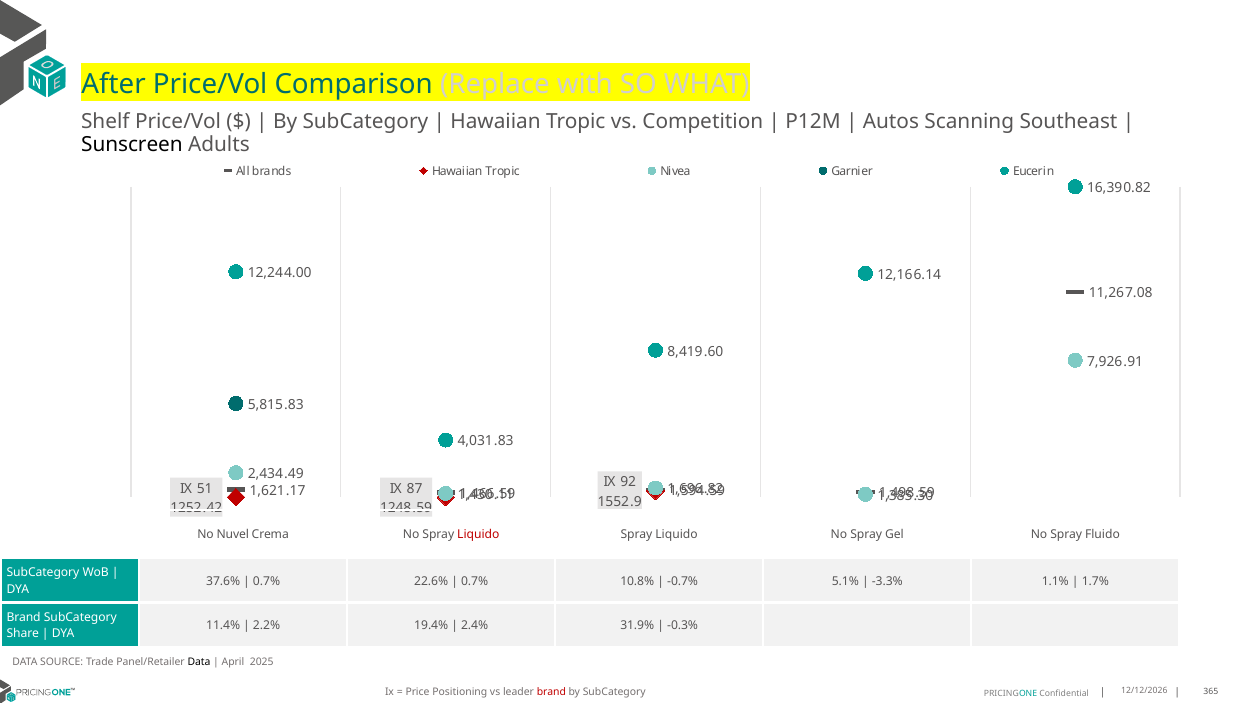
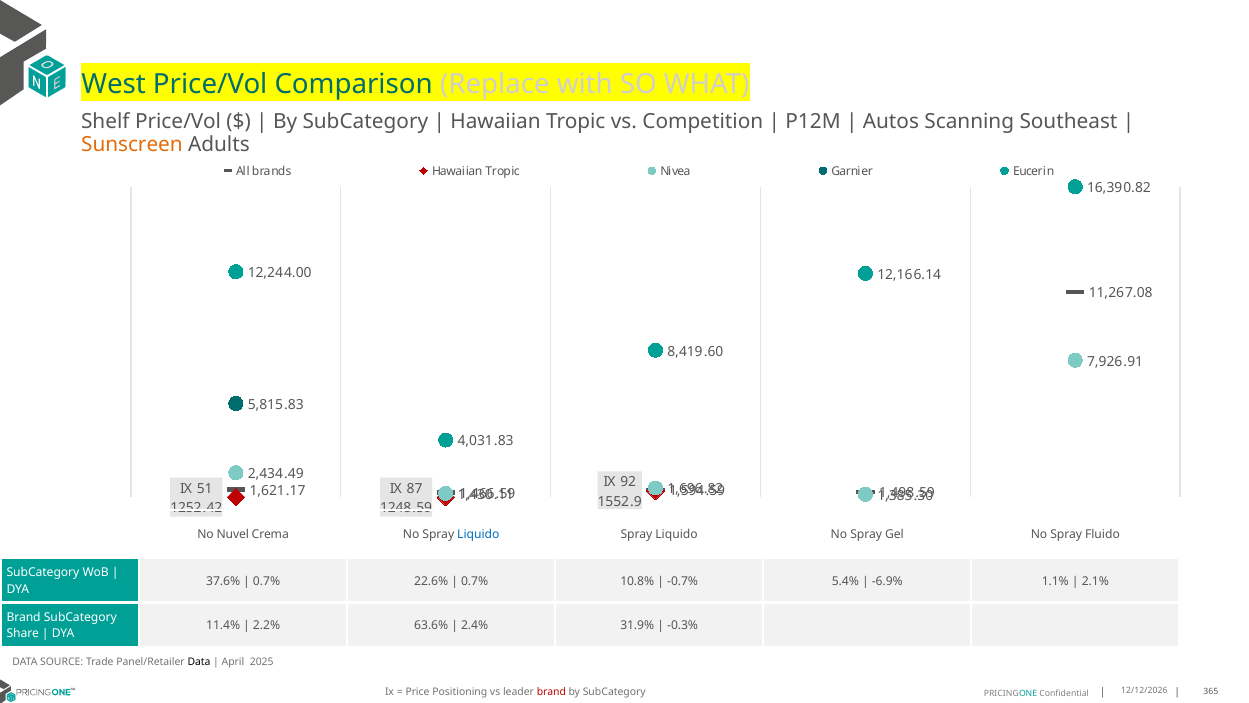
After: After -> West (114, 84)
Sunscreen colour: black -> orange (132, 144)
Liquido colour: red -> blue (478, 535)
5.1%: 5.1% -> 5.4% (845, 581)
-3.3%: -3.3% -> -6.9% (887, 581)
1.7%: 1.7% -> 2.1% (1095, 581)
19.4%: 19.4% -> 63.6% (431, 625)
